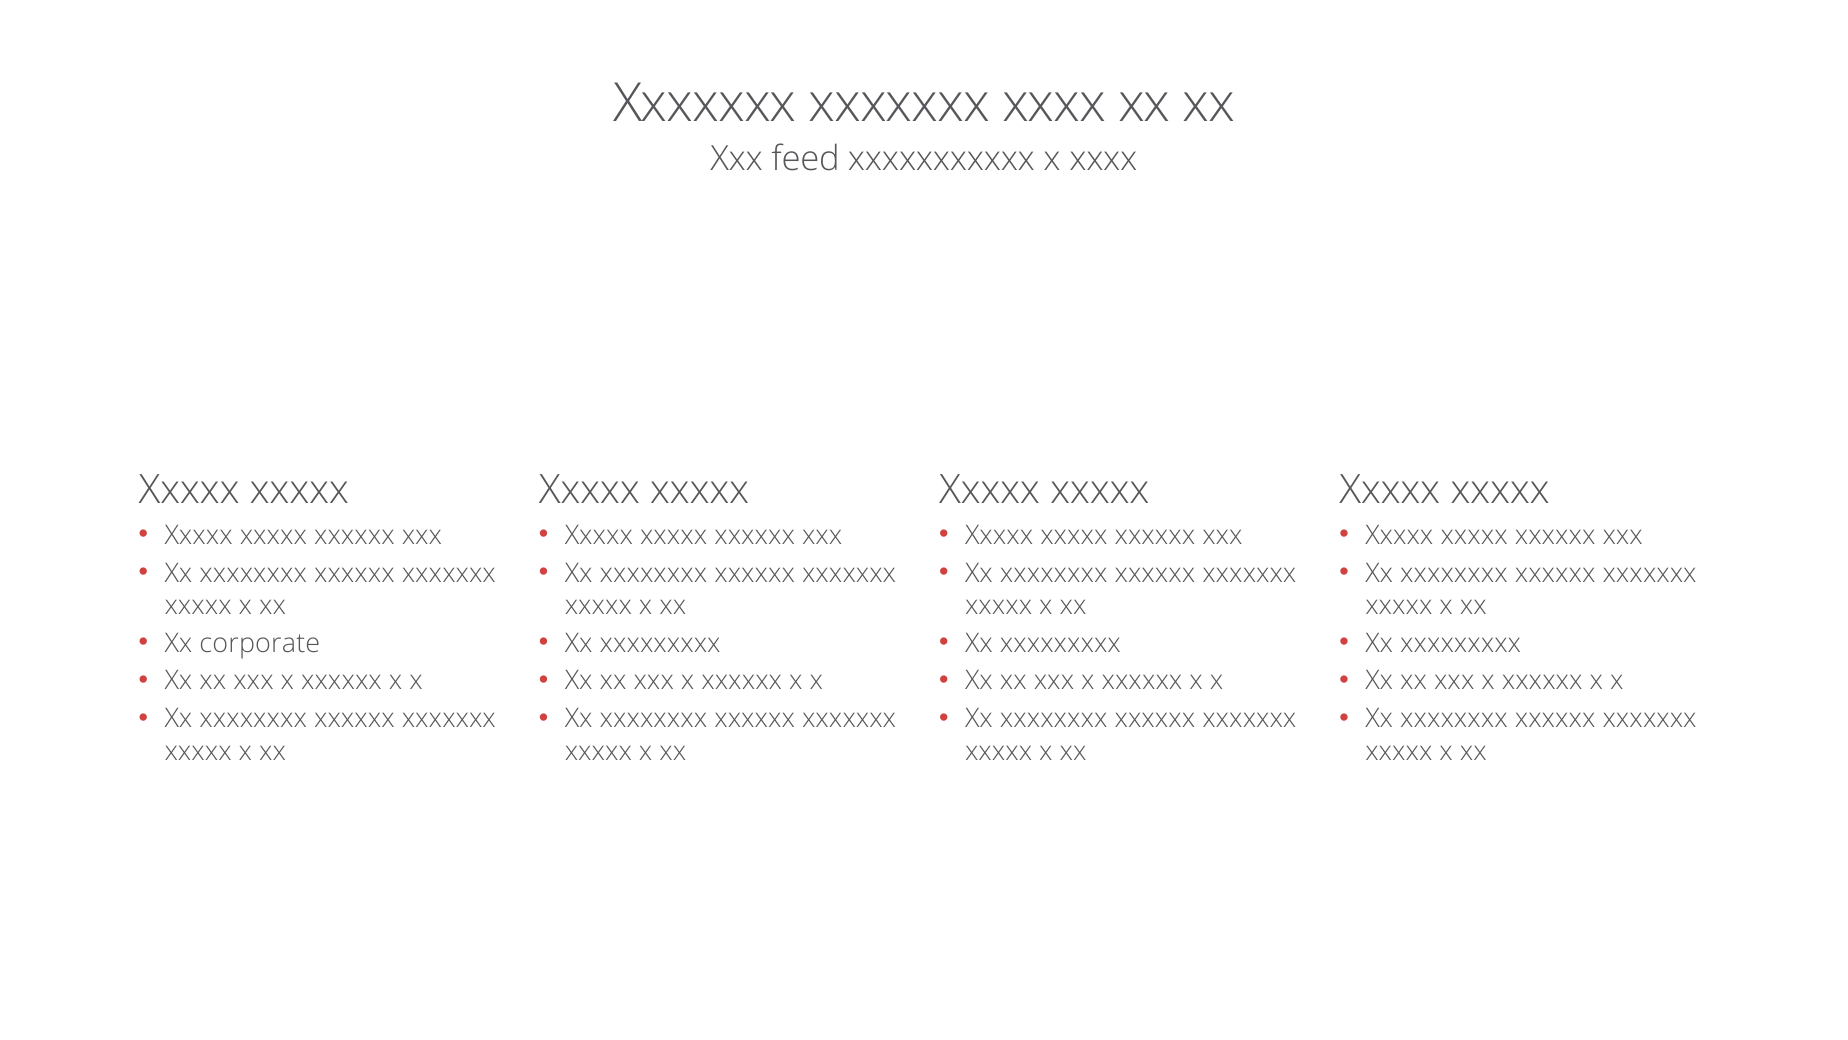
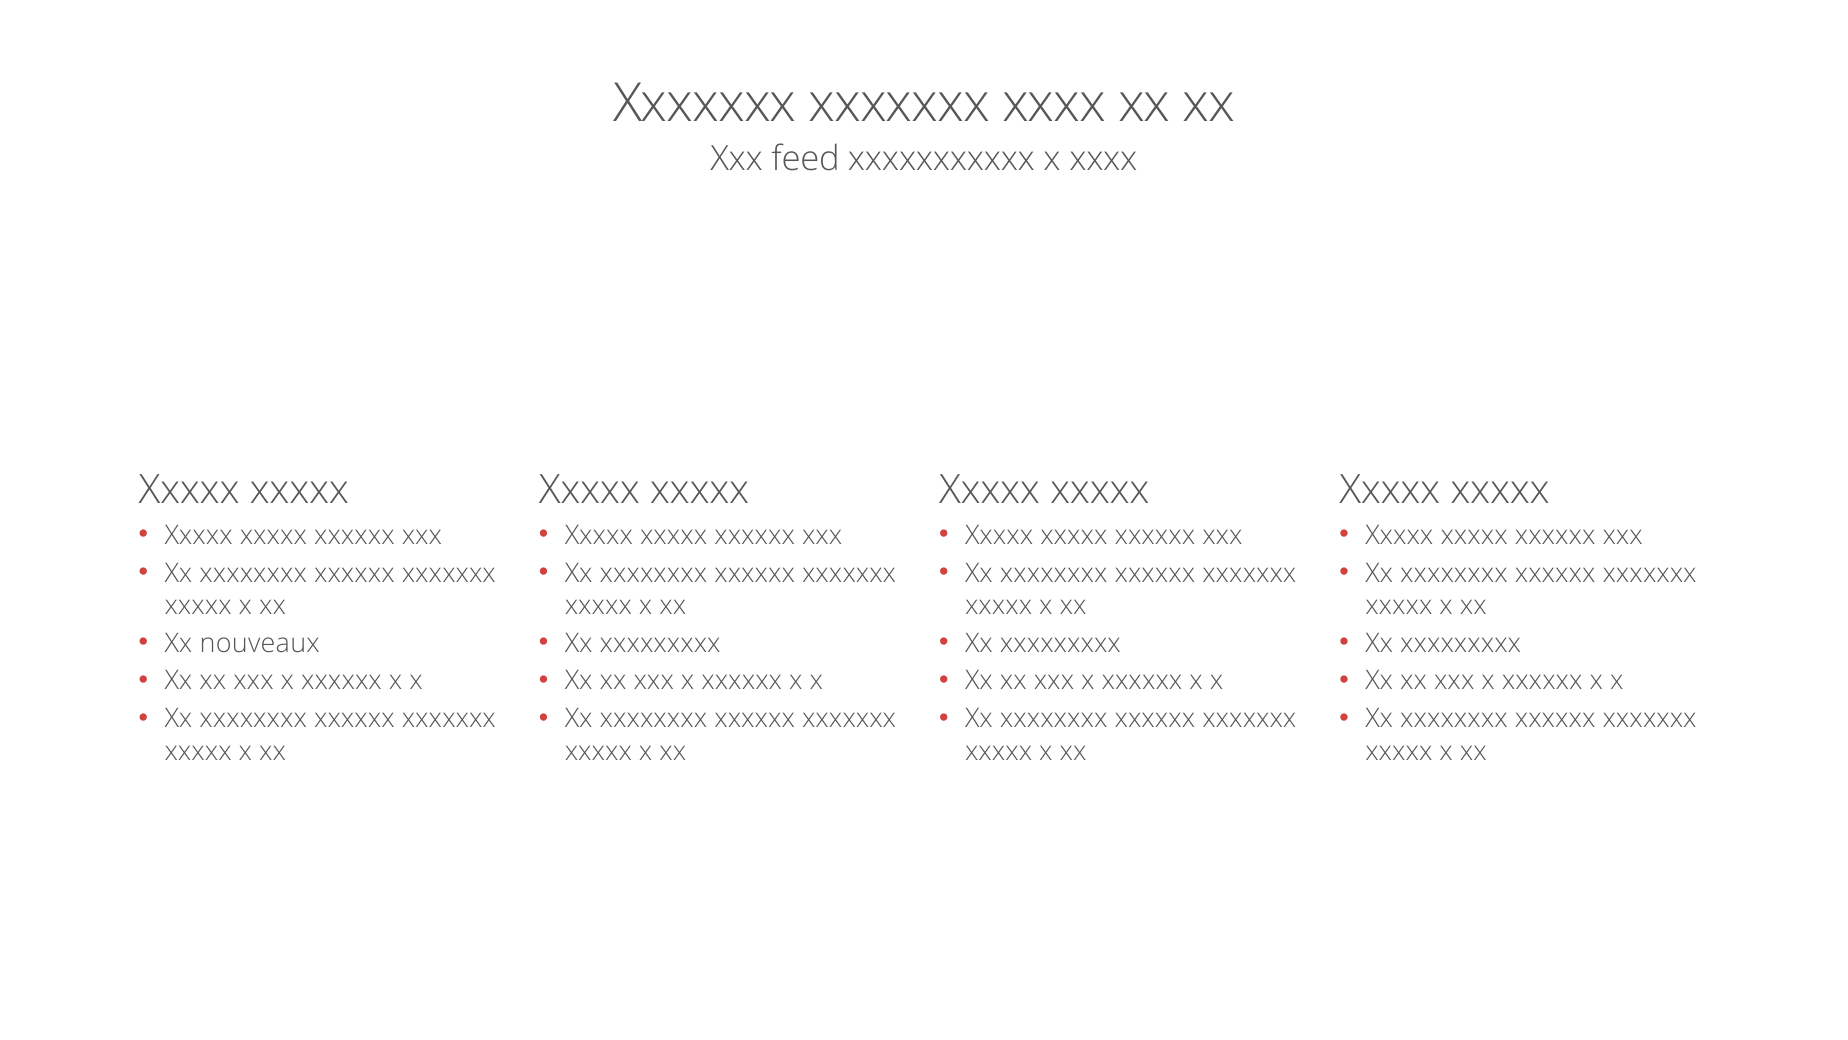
corporate: corporate -> nouveaux (260, 643)
